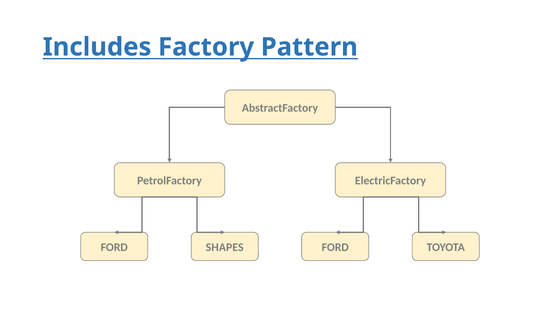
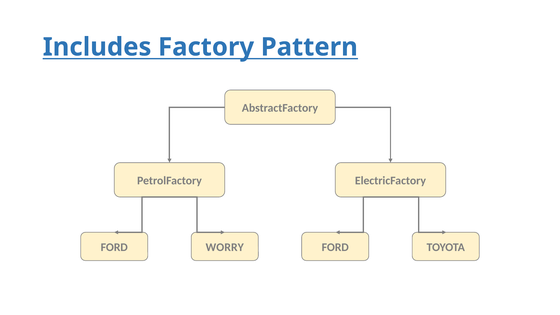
SHAPES: SHAPES -> WORRY (225, 247)
